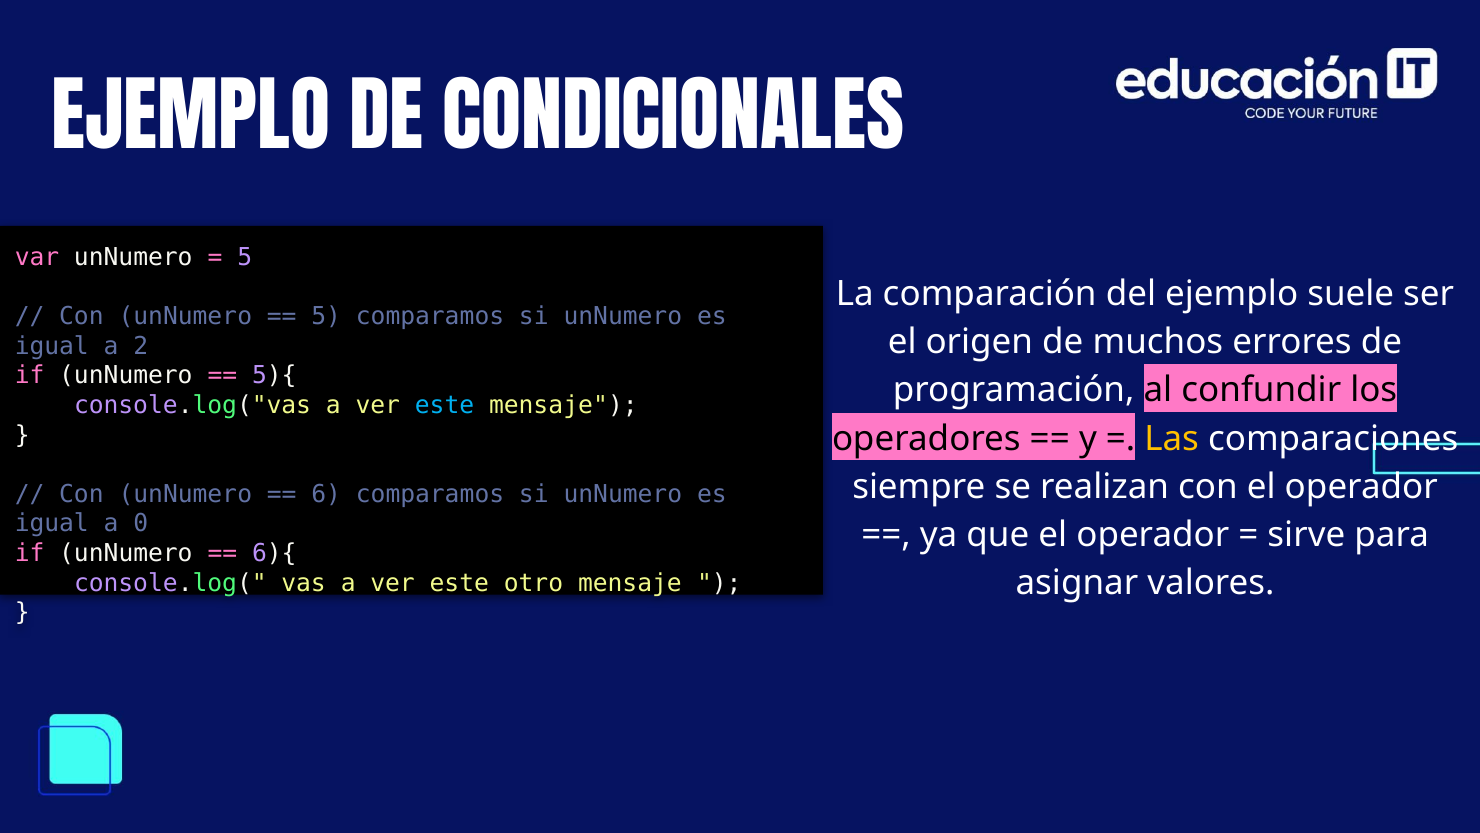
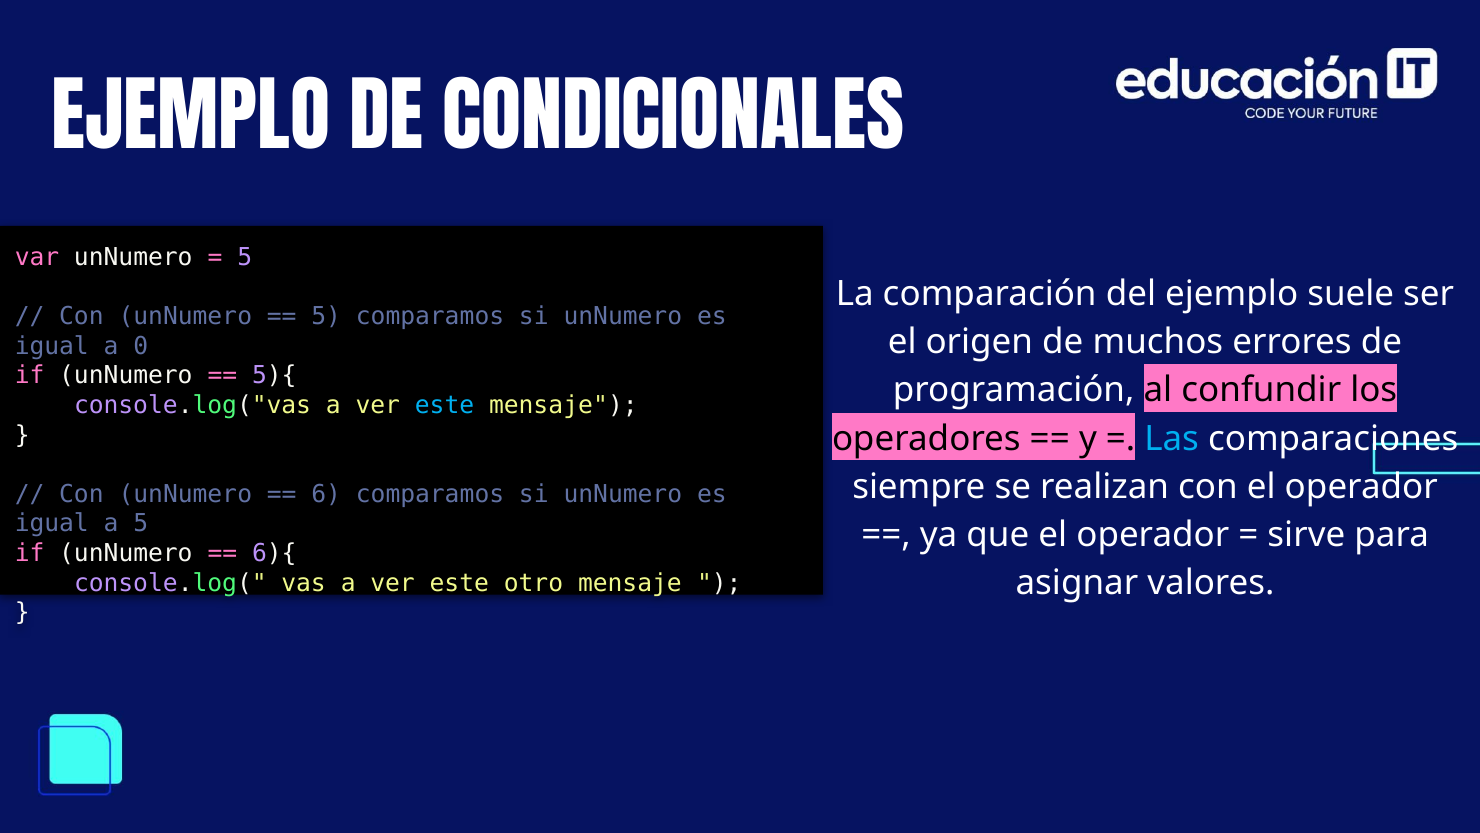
2: 2 -> 0 (141, 346)
Las colour: yellow -> light blue (1172, 438)
a 0: 0 -> 5 (141, 524)
